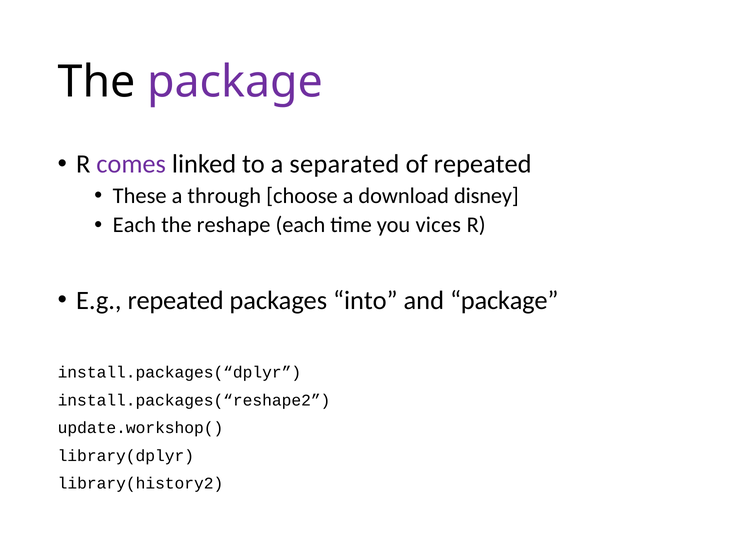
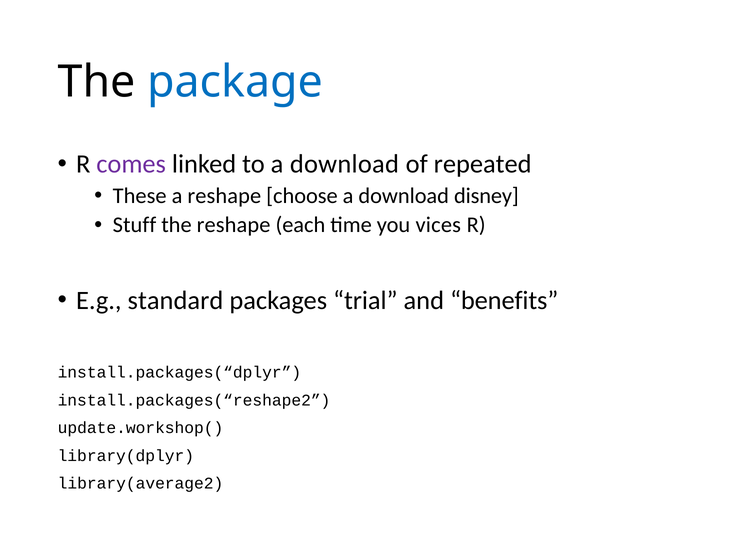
package colour: purple -> blue (235, 82)
to a separated: separated -> download (344, 164)
a through: through -> reshape (224, 196)
Each: Each -> Stuff (134, 225)
E.g repeated: repeated -> standard (175, 300)
into: into -> trial (365, 300)
and package: package -> benefits (504, 300)
library(history2: library(history2 -> library(average2 (141, 483)
